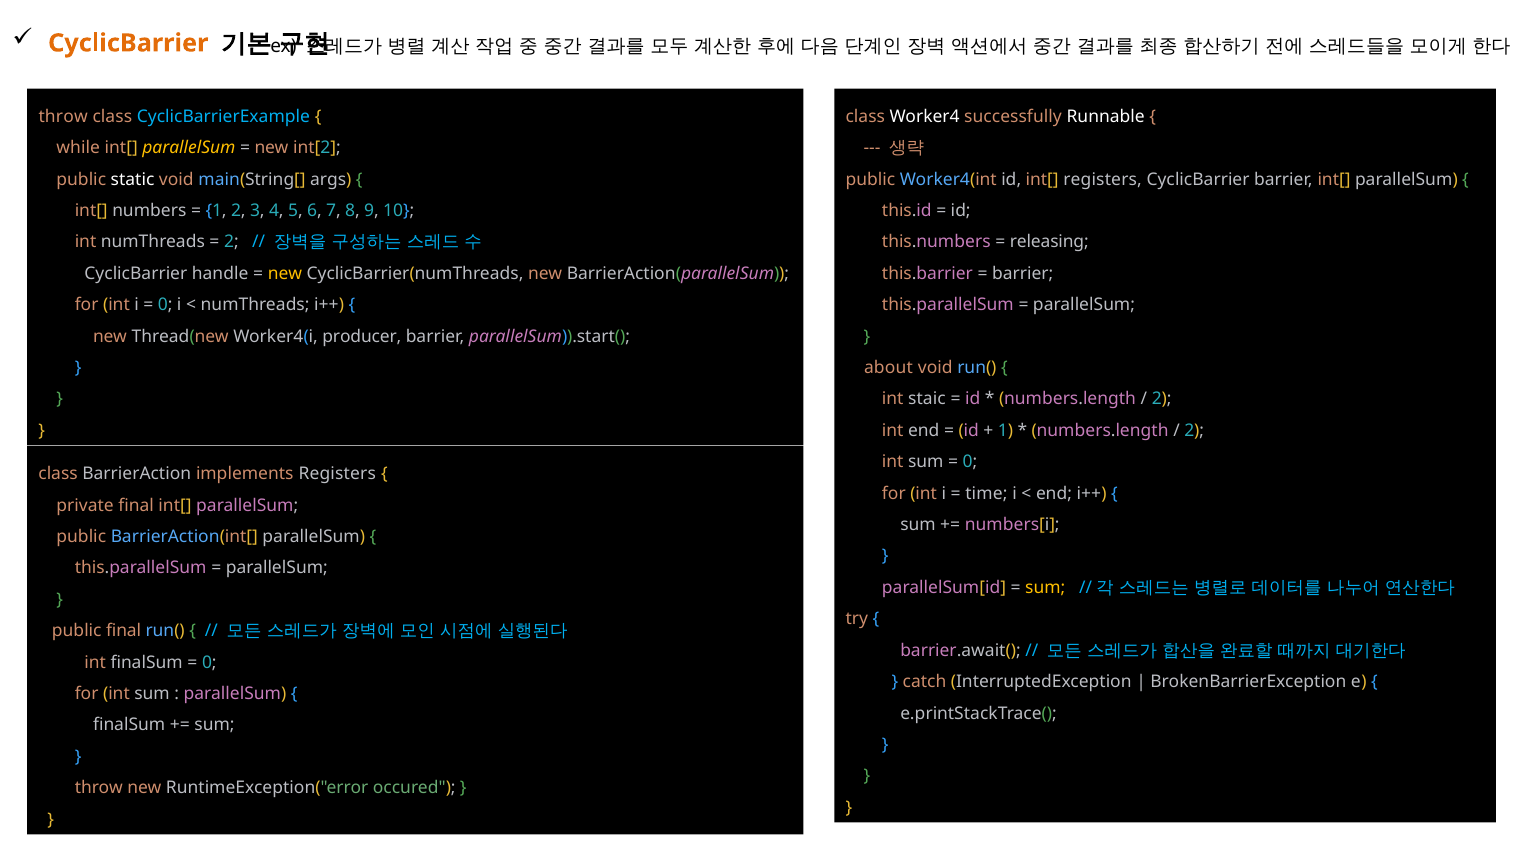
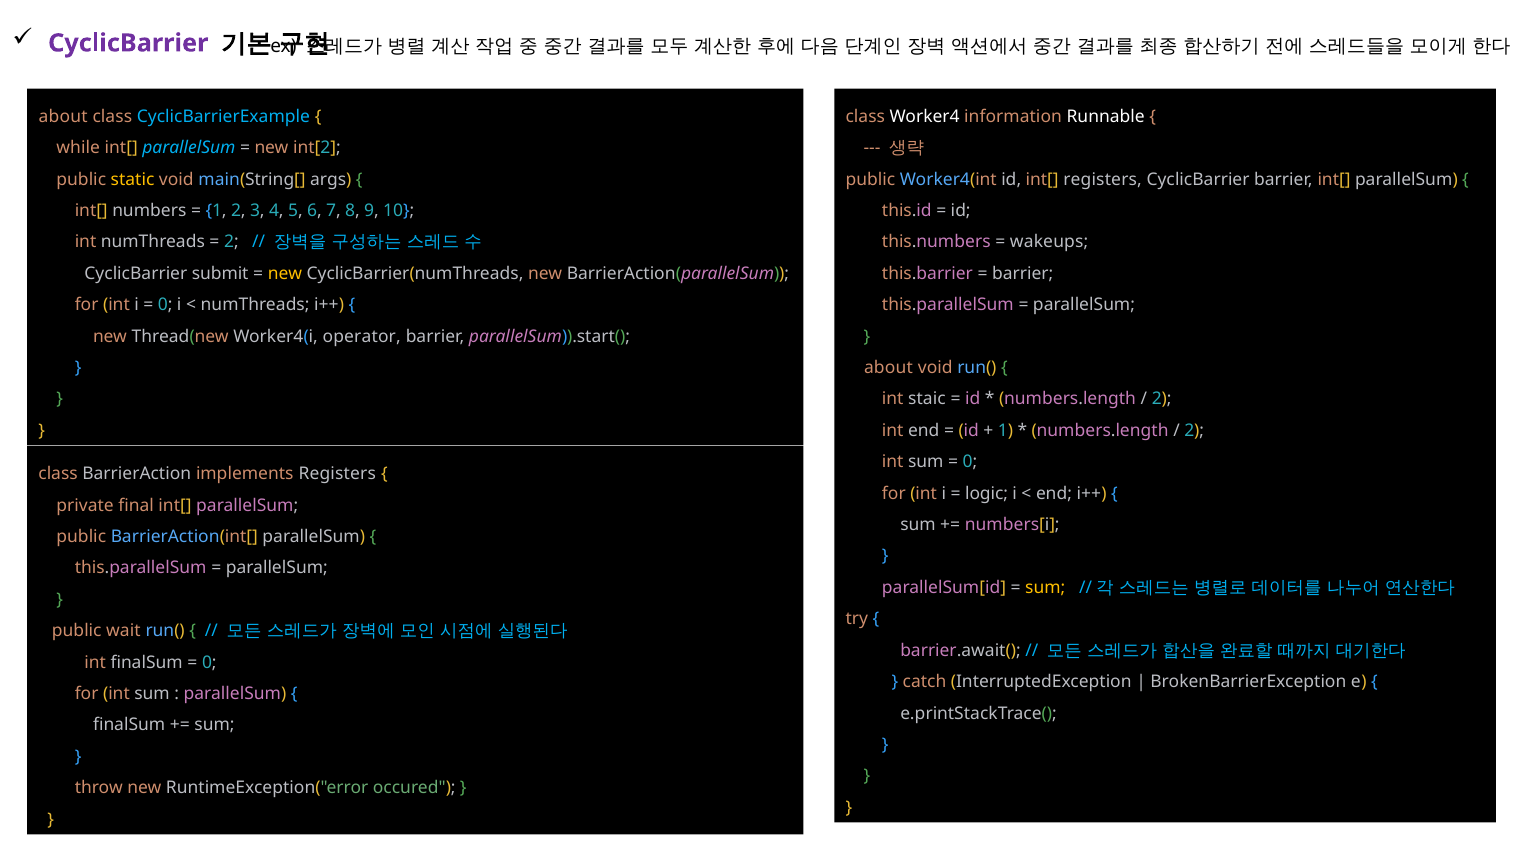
CyclicBarrier colour: orange -> purple (128, 43)
throw: throw -> about (63, 117)
successfully: successfully -> information (1013, 117)
parallelSum colour: yellow -> light blue (189, 148)
static colour: white -> yellow (133, 179)
releasing: releasing -> wakeups (1049, 242)
handle: handle -> submit (220, 274)
producer: producer -> operator (362, 337)
time: time -> logic (987, 494)
public final: final -> wait (123, 632)
